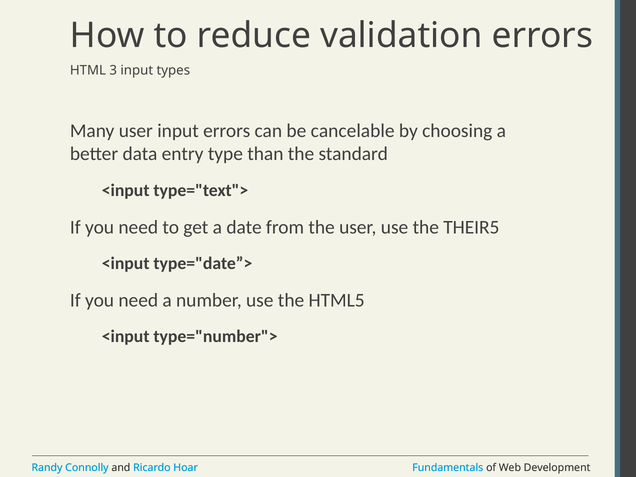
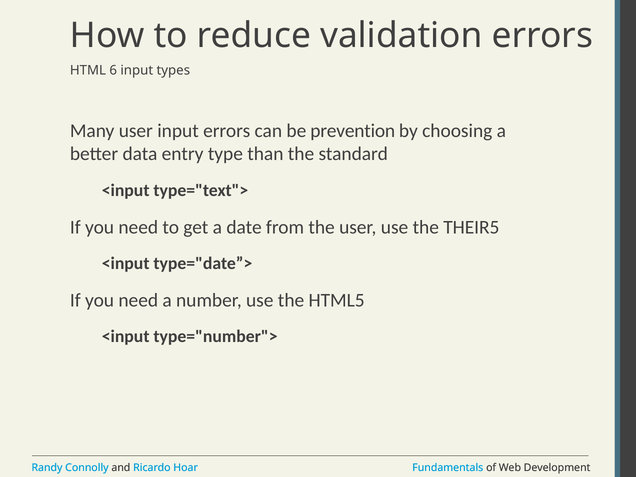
3: 3 -> 6 (113, 70)
cancelable: cancelable -> prevention (353, 131)
